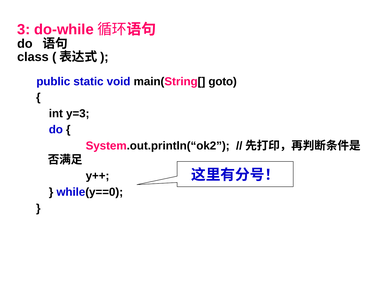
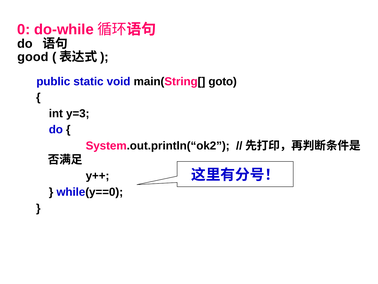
3: 3 -> 0 (24, 30)
class: class -> good (33, 57)
